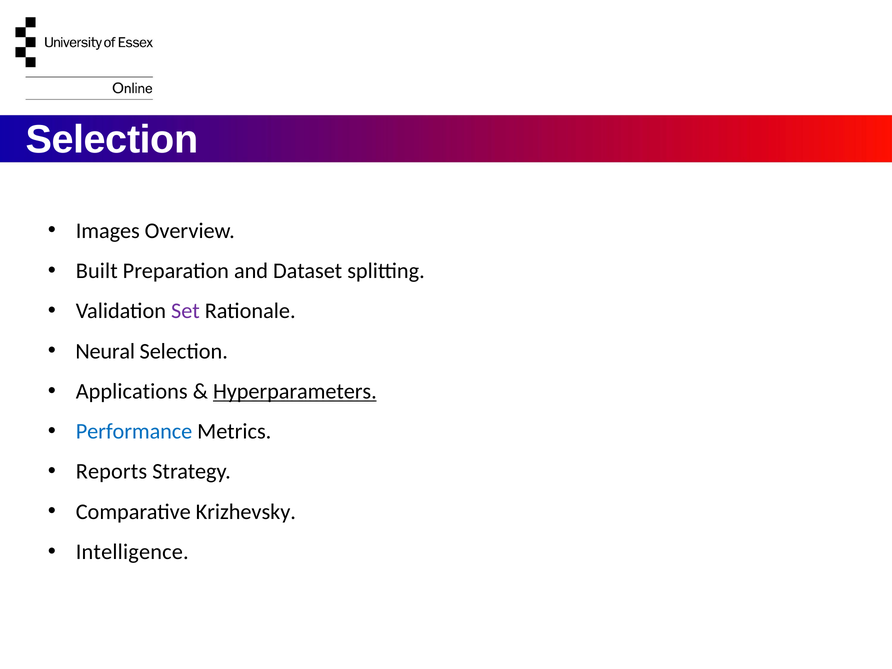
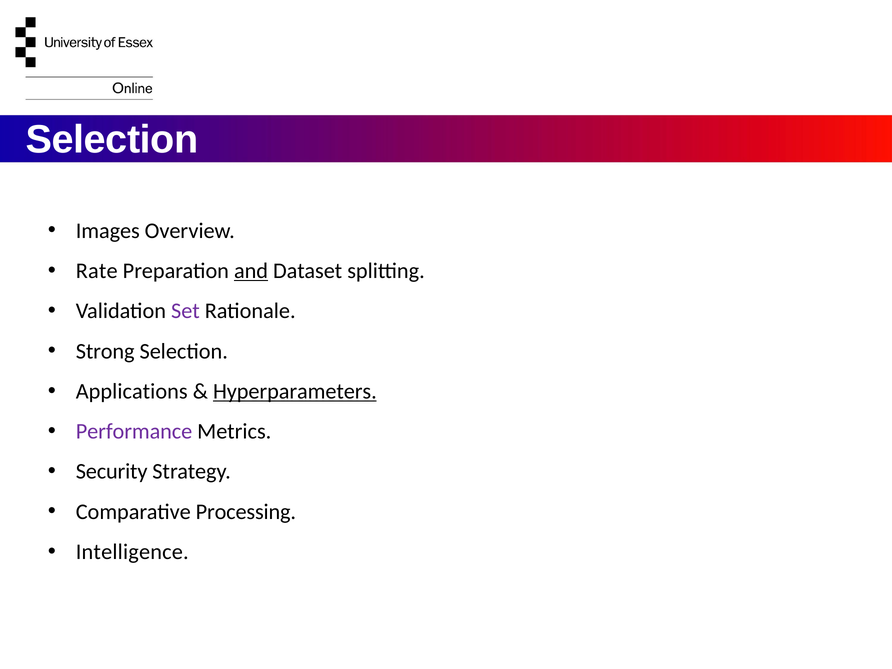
Built: Built -> Rate (97, 271)
and underline: none -> present (251, 271)
Neural: Neural -> Strong (105, 351)
Performance colour: blue -> purple (134, 431)
Reports: Reports -> Security (112, 472)
Krizhevsky: Krizhevsky -> Processing (246, 512)
